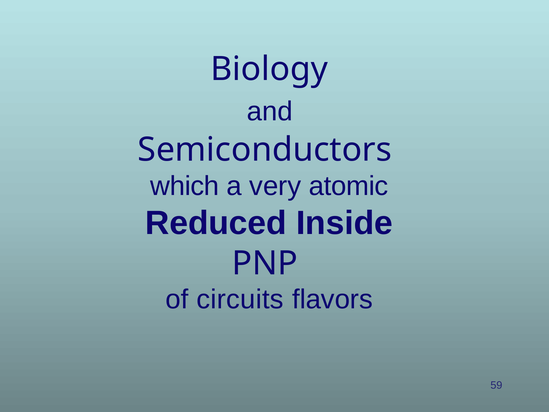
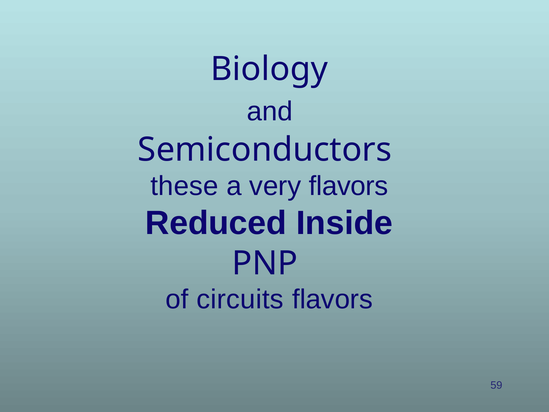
which: which -> these (184, 186)
very atomic: atomic -> flavors (349, 186)
